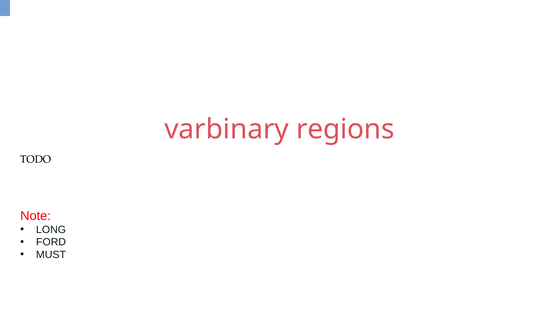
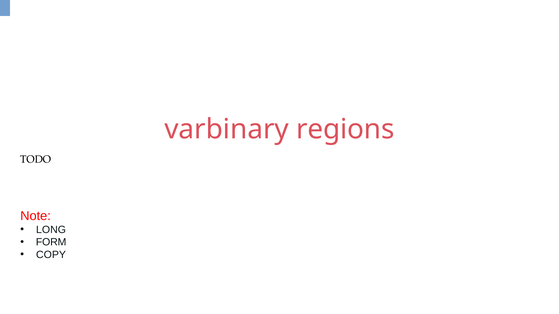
FORD: FORD -> FORM (51, 243)
MUST: MUST -> COPY (51, 255)
